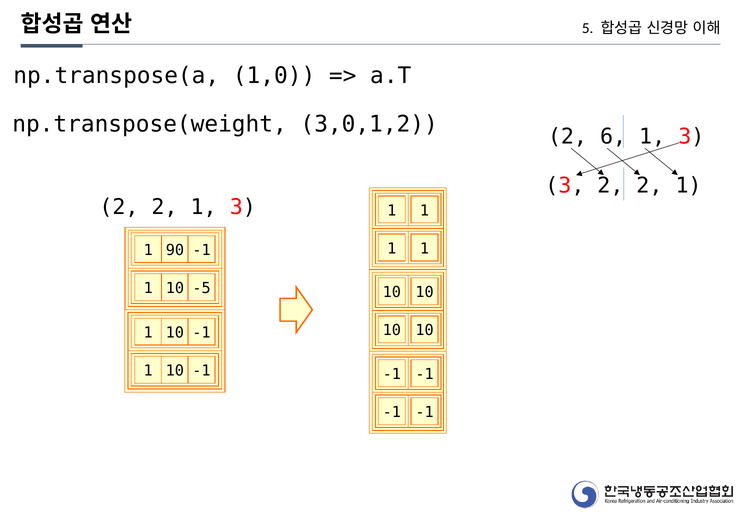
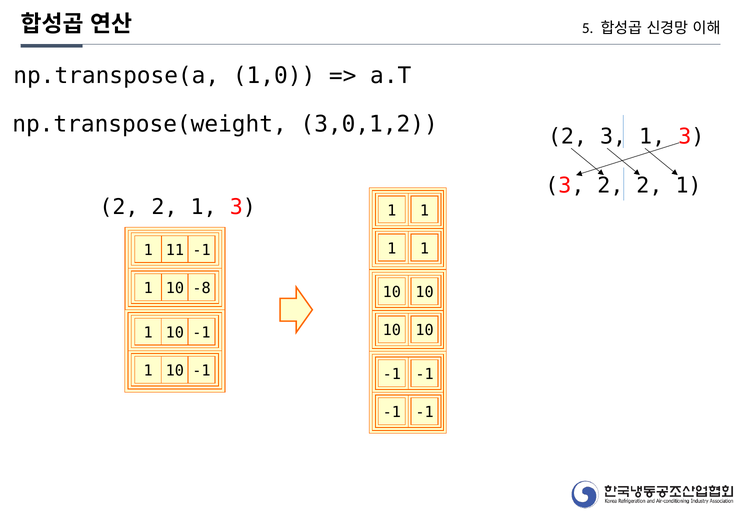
2 6: 6 -> 3 (613, 136)
90: 90 -> 11 (175, 250)
-5: -5 -> -8 (202, 288)
